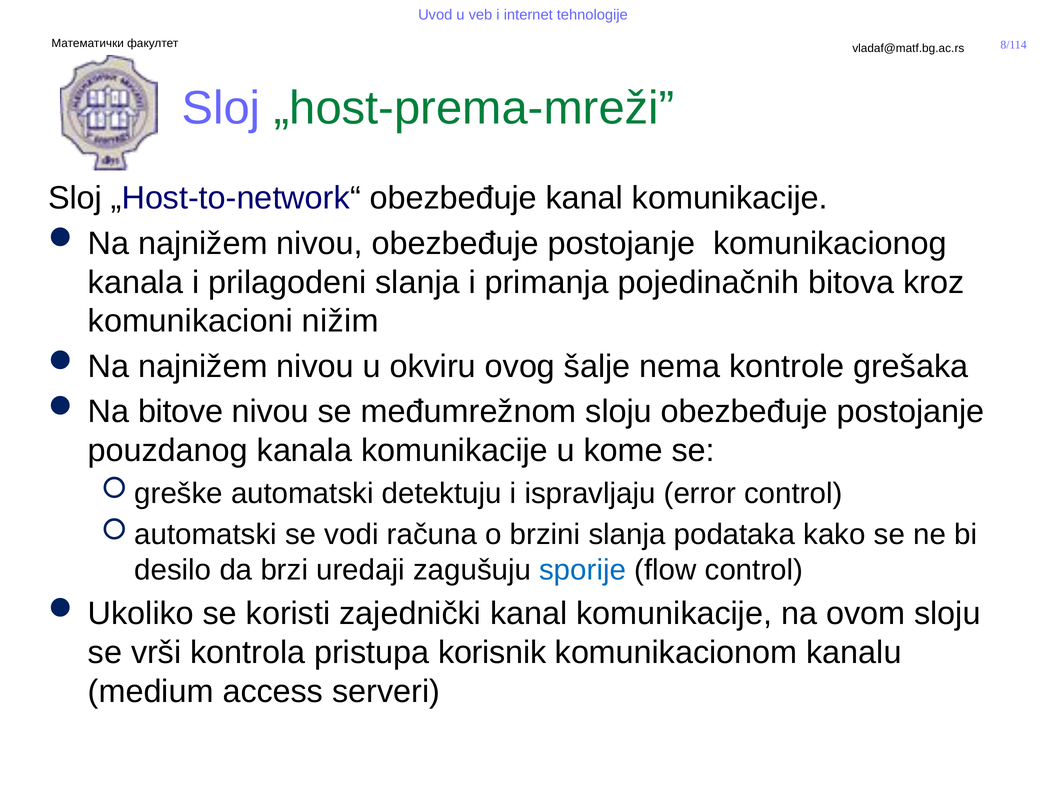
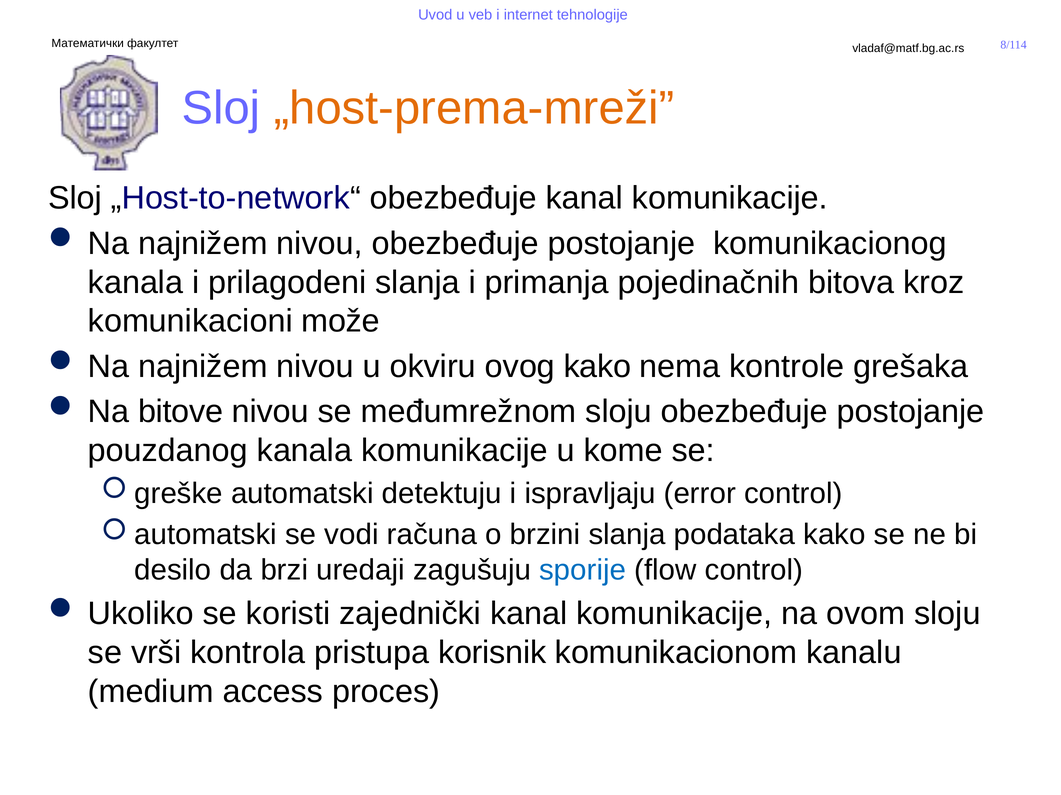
„host-prema-mreži colour: green -> orange (474, 108)
nižim: nižim -> može (341, 321)
ovog šalje: šalje -> kako (597, 367)
serveri: serveri -> proces (386, 692)
